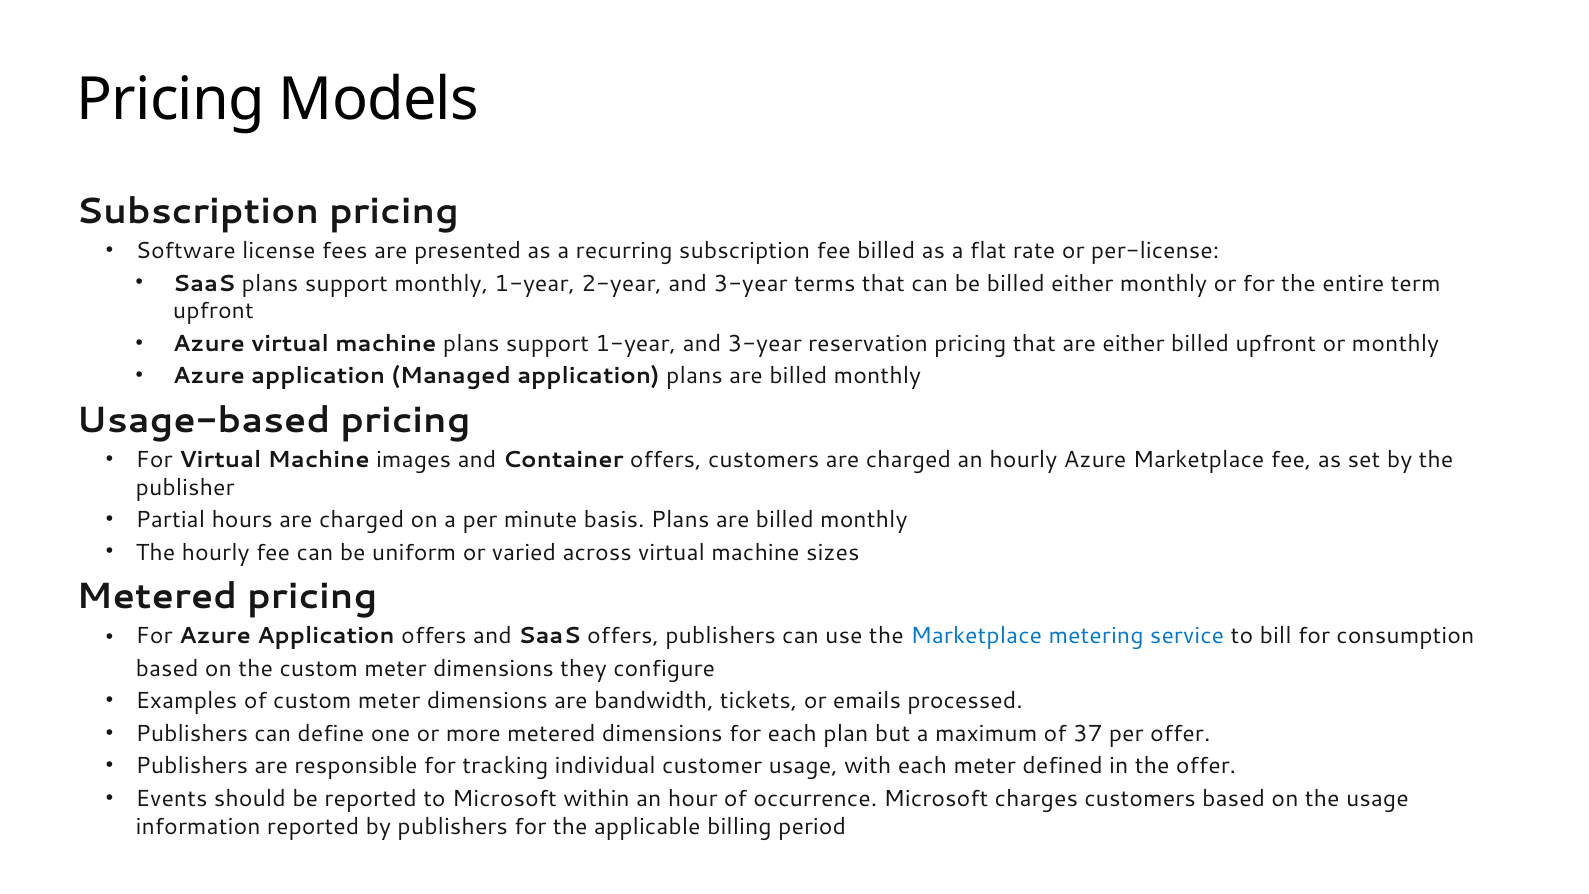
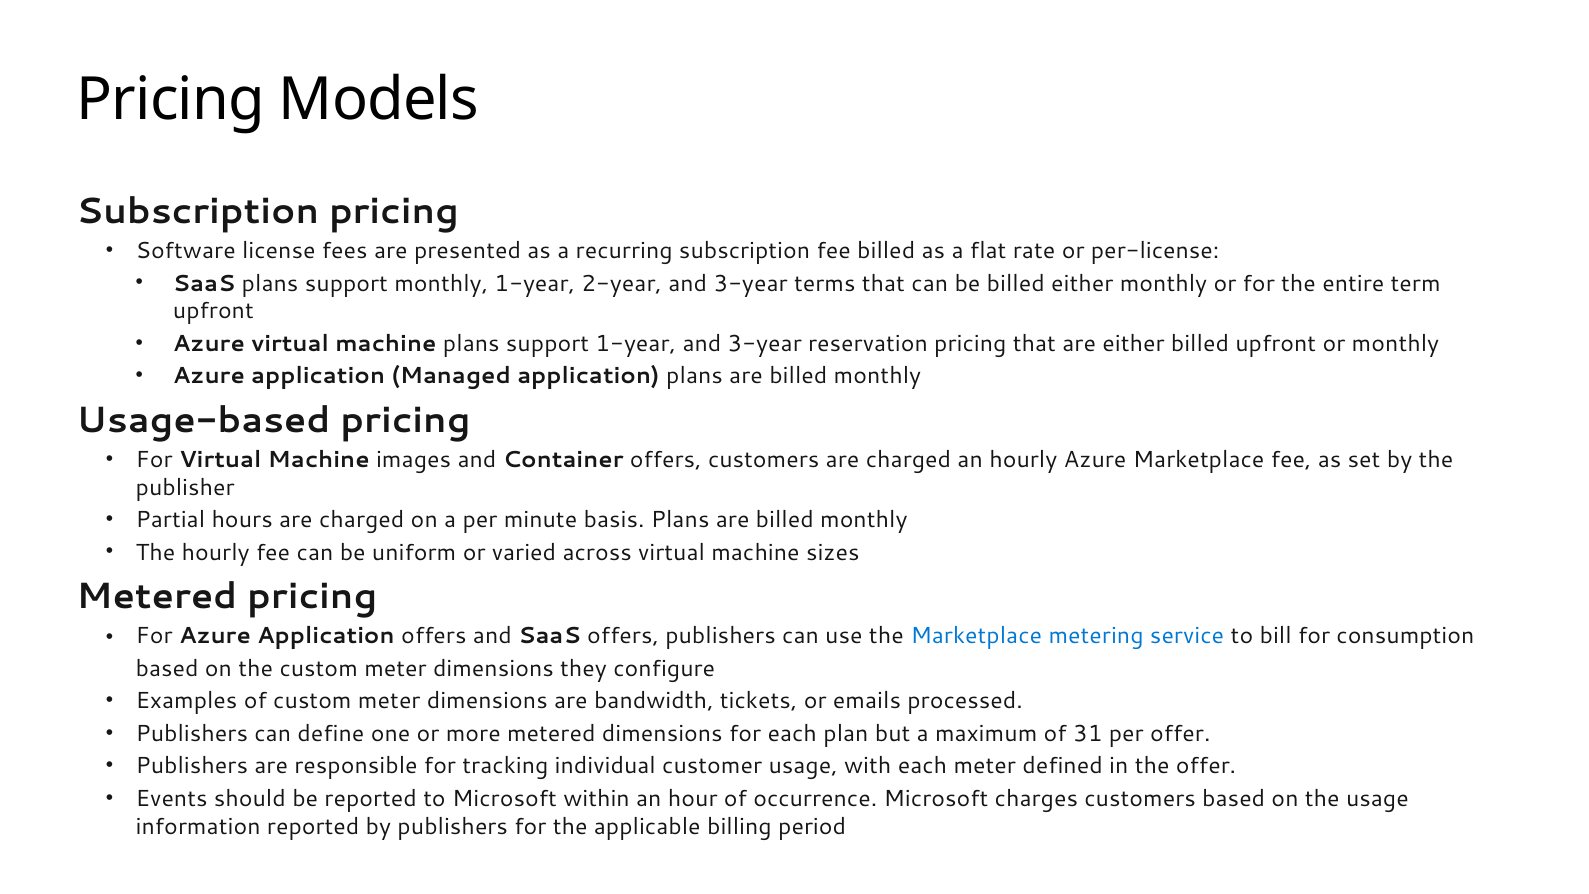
37: 37 -> 31 (1088, 734)
